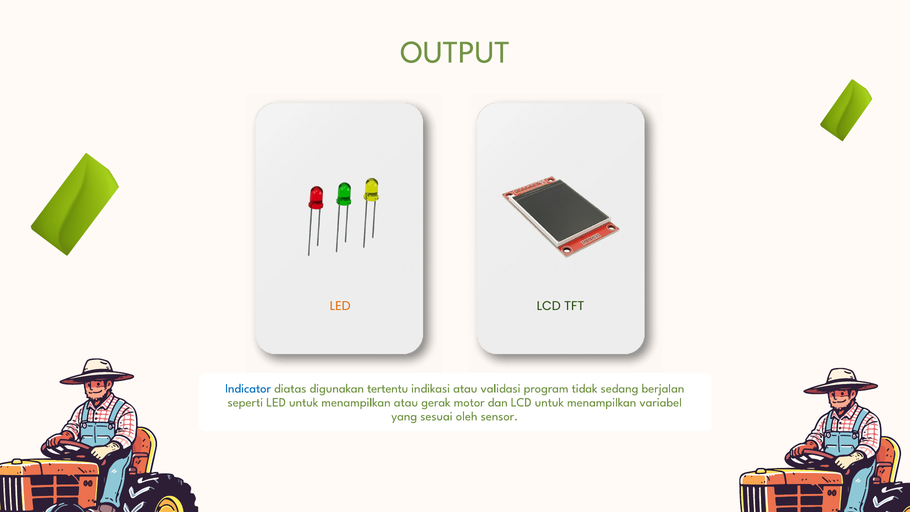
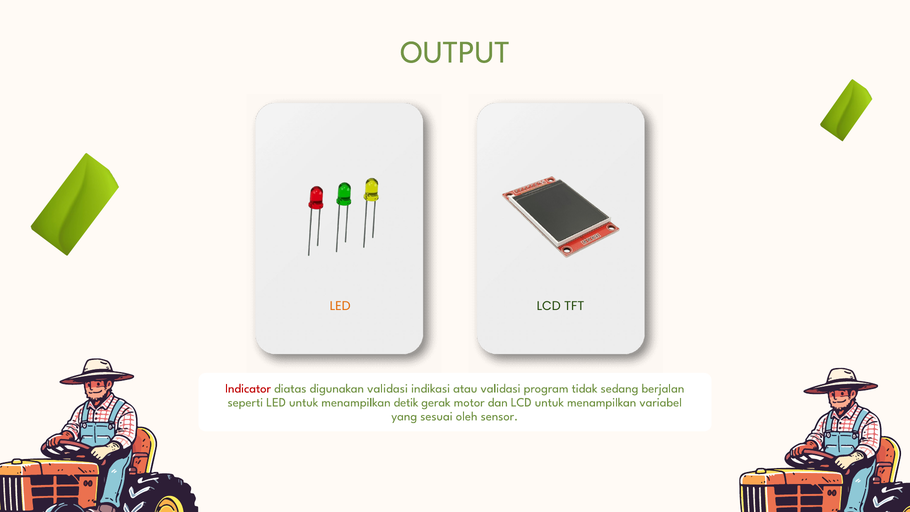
Indicator colour: blue -> red (248, 388)
digunakan tertentu: tertentu -> validasi (388, 388)
menampilkan atau: atau -> detik (406, 402)
